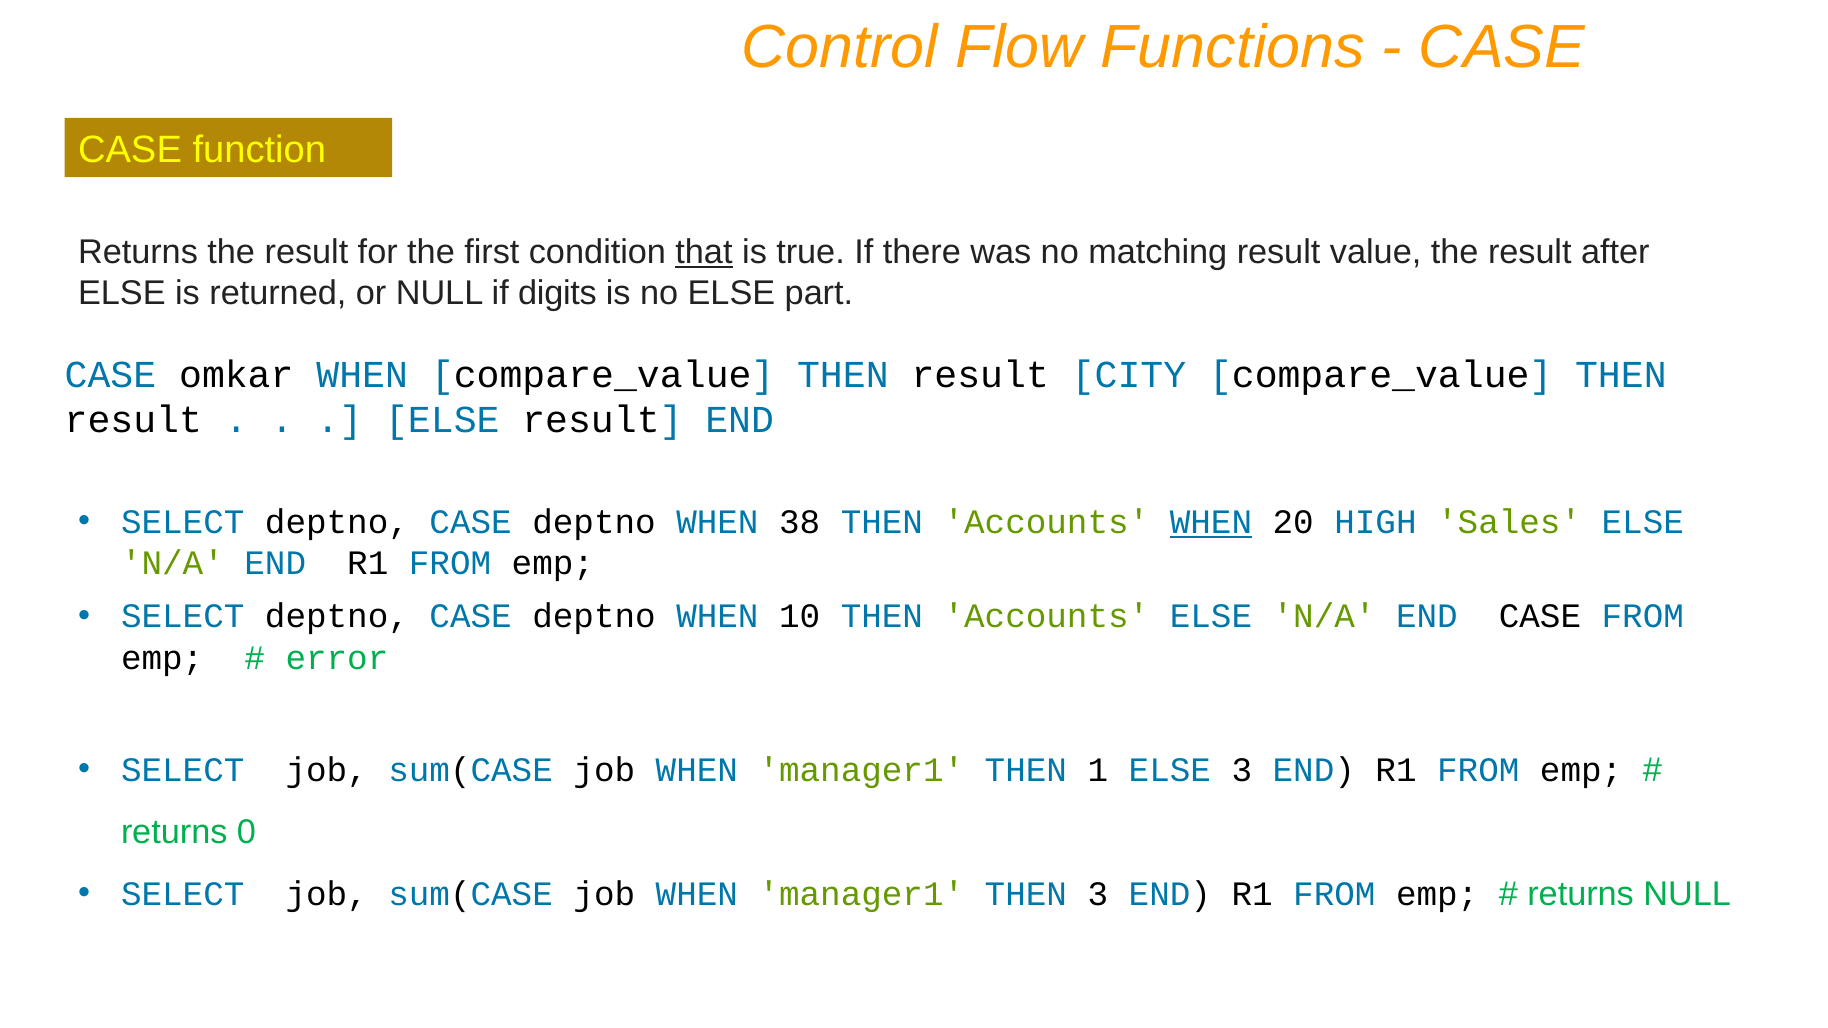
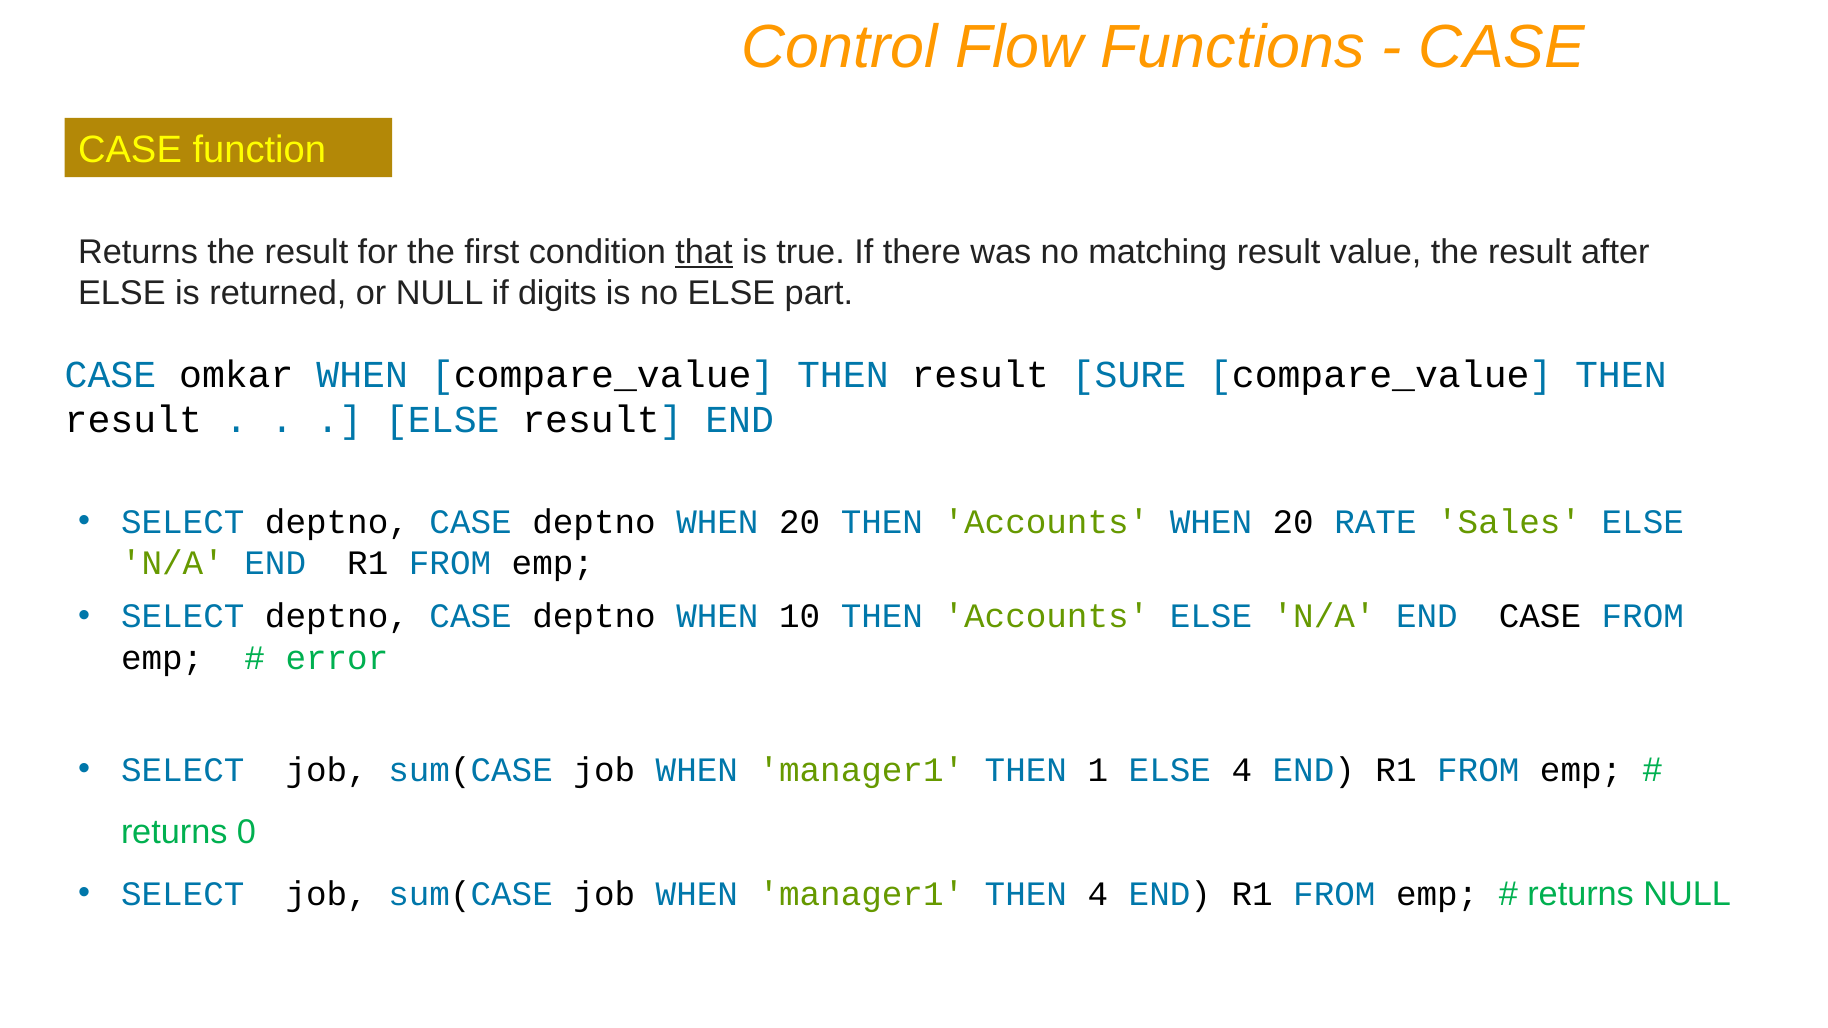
CITY: CITY -> SURE (1129, 375)
deptno WHEN 38: 38 -> 20 (800, 522)
WHEN underline: present -> none (1211, 522)
HIGH: HIGH -> RATE (1375, 522)
ELSE 3: 3 -> 4 (1242, 771)
THEN 3: 3 -> 4 (1098, 894)
